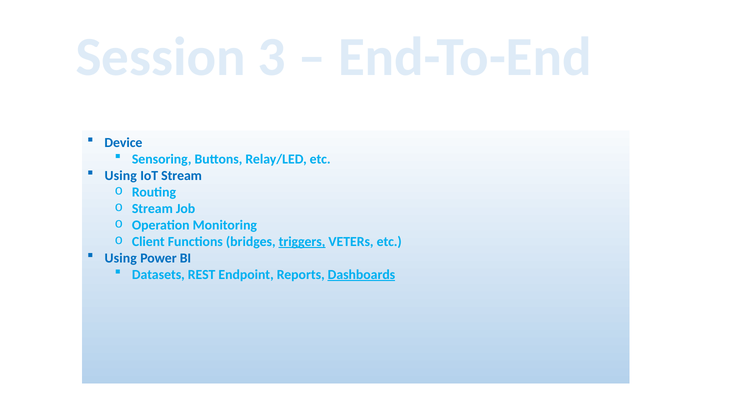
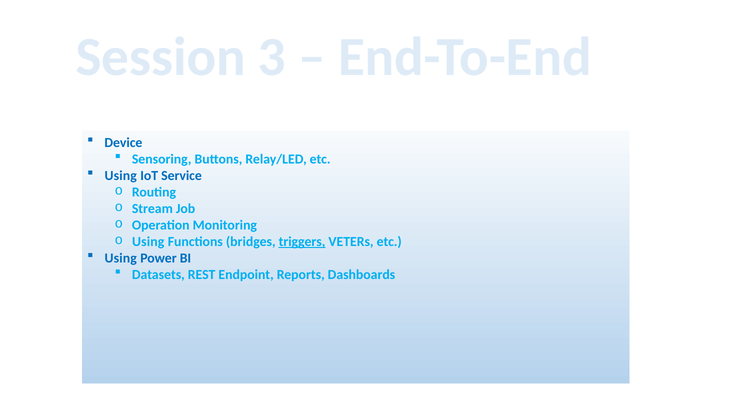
IoT Stream: Stream -> Service (182, 175)
Client: Client -> Using (148, 242)
Dashboards underline: present -> none (361, 275)
